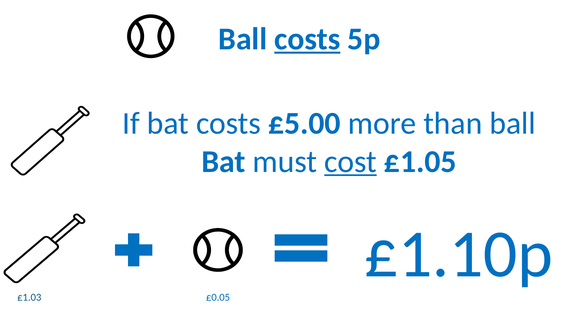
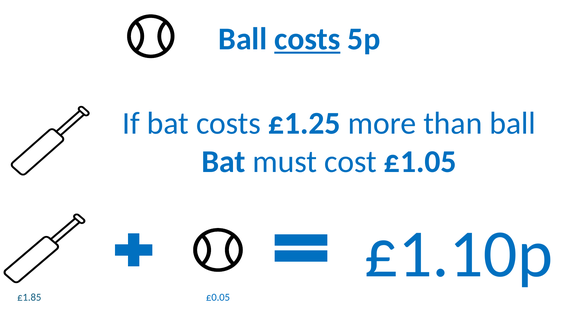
£5.00: £5.00 -> £1.25 (304, 123)
cost underline: present -> none (351, 161)
£1.03: £1.03 -> £1.85 (29, 297)
